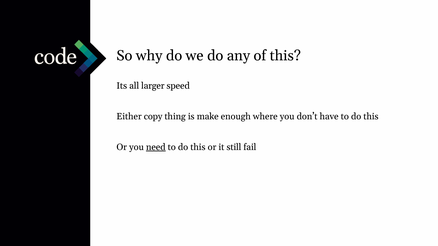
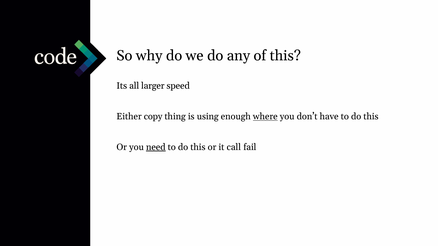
make: make -> using (208, 117)
where underline: none -> present (265, 117)
still: still -> call (234, 147)
